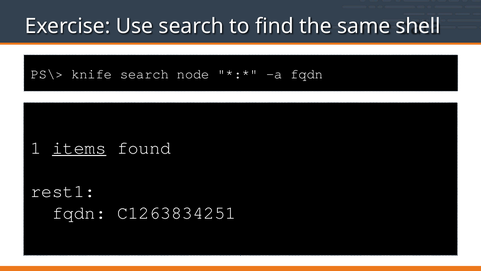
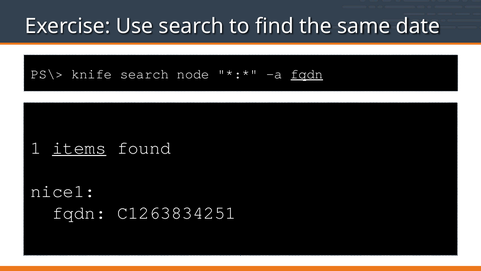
shell: shell -> date (418, 26)
fqdn underline: none -> present (307, 74)
rest1: rest1 -> nice1 (63, 191)
